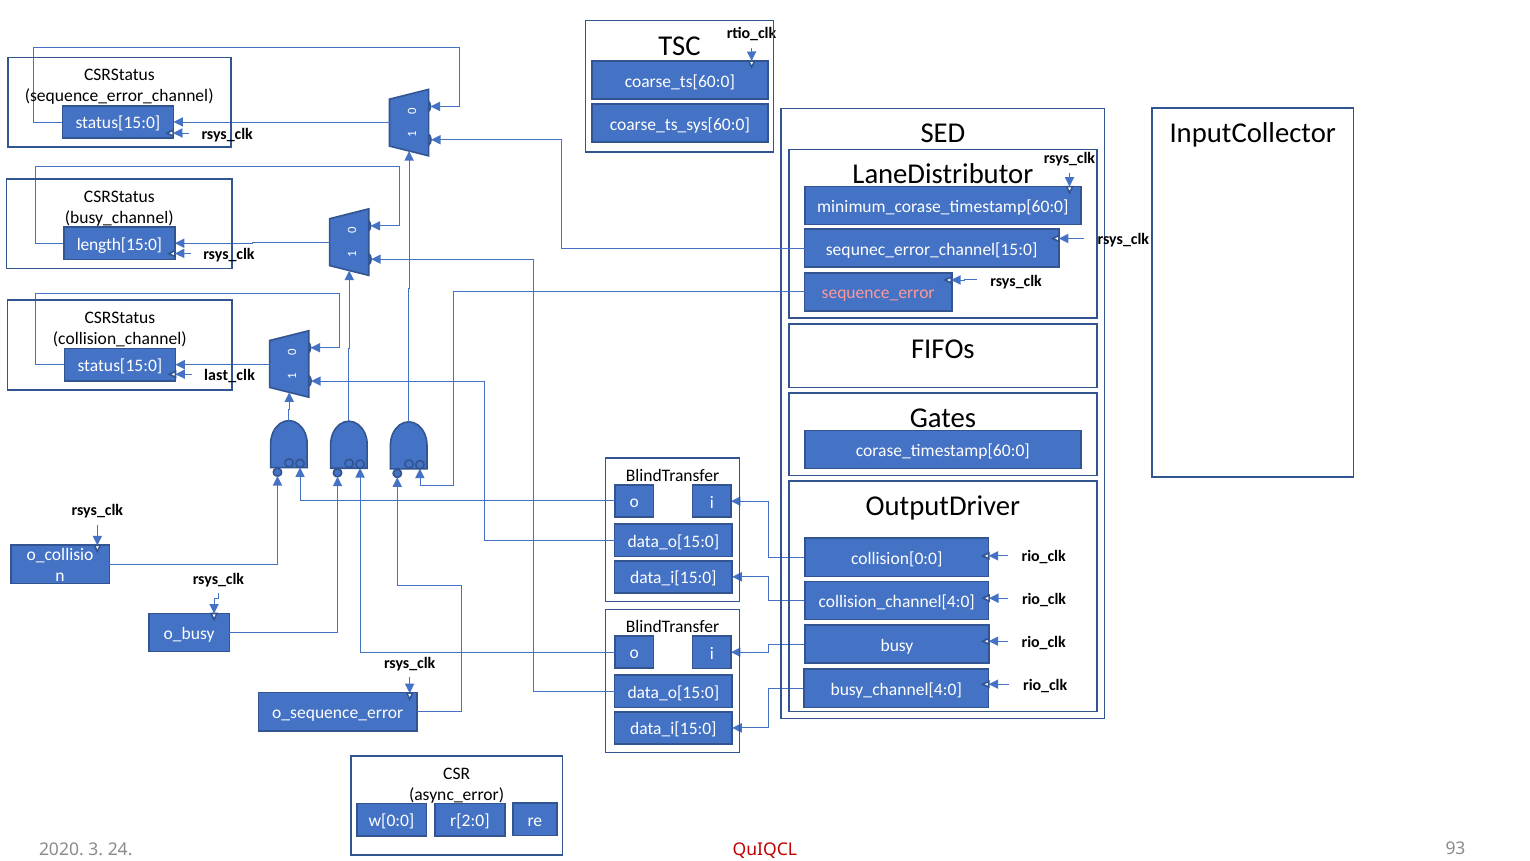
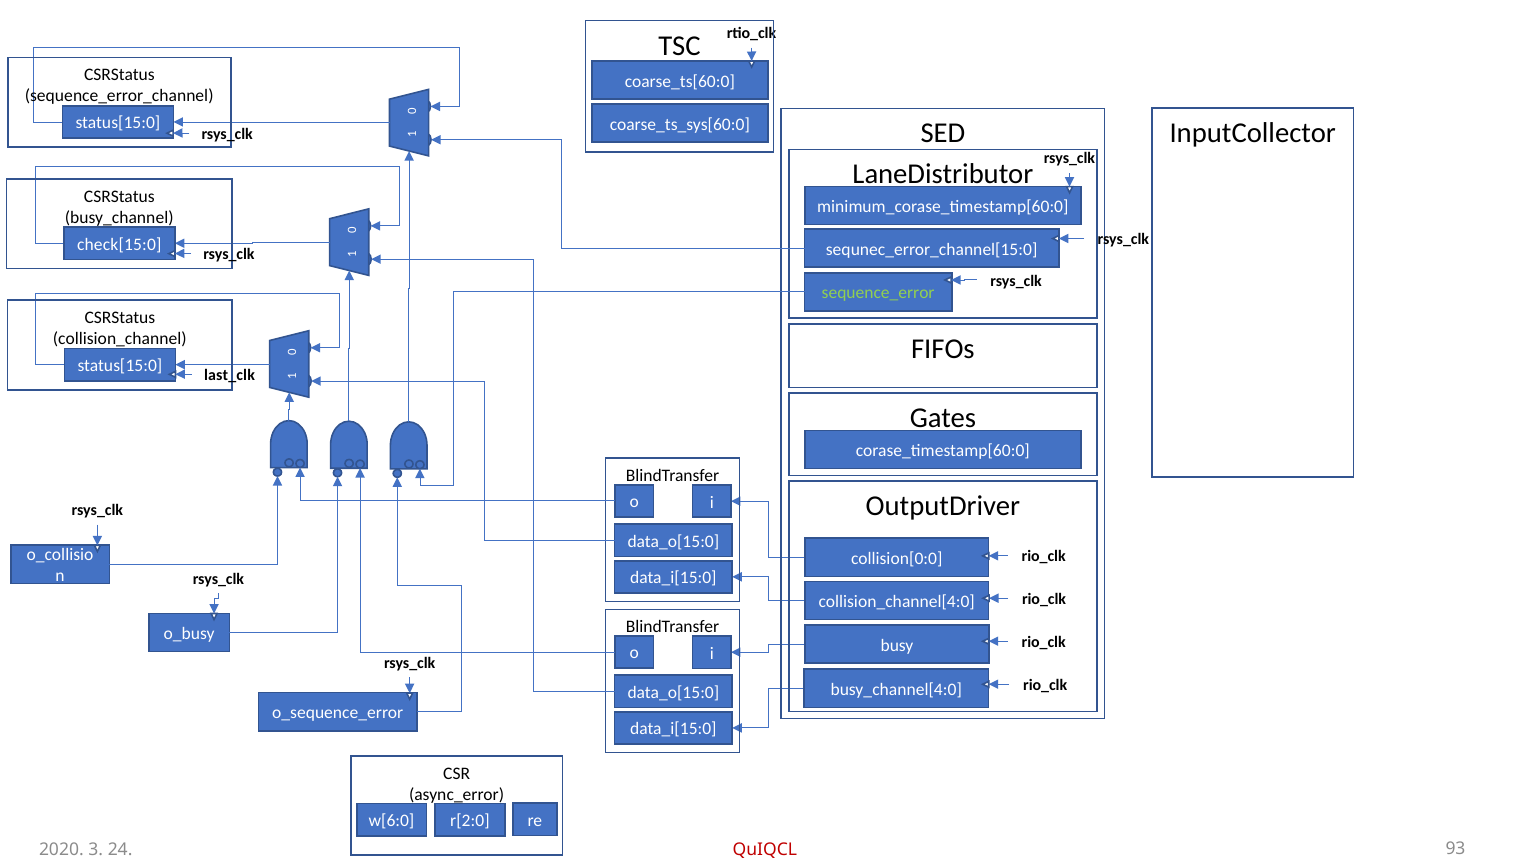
length[15:0: length[15:0 -> check[15:0 (119, 244)
sequence_error colour: pink -> light green (878, 293)
w[0:0: w[0:0 -> w[6:0 (392, 821)
